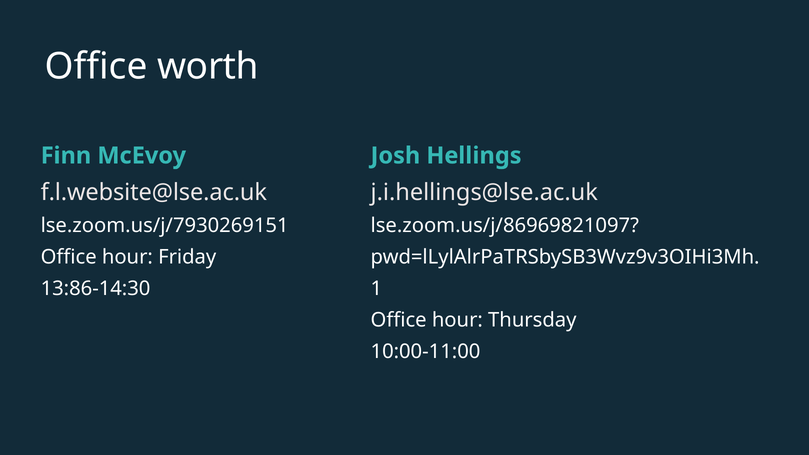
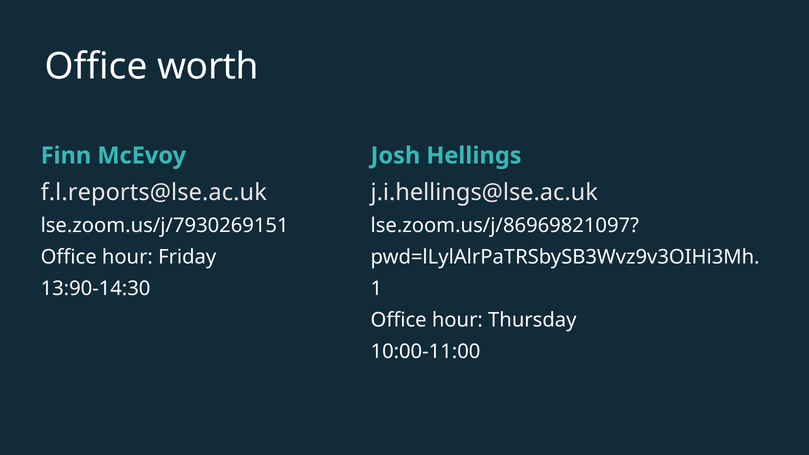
f.l.website@lse.ac.uk: f.l.website@lse.ac.uk -> f.l.reports@lse.ac.uk (154, 192)
13:86-14:30: 13:86-14:30 -> 13:90-14:30 (96, 289)
